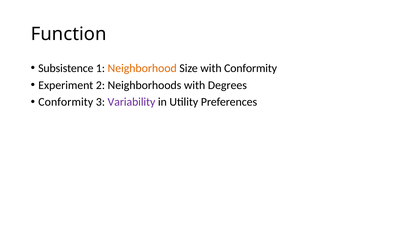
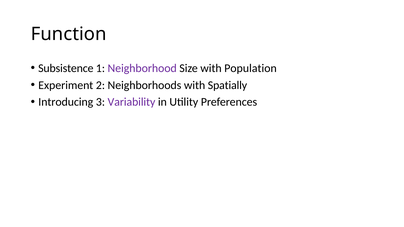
Neighborhood colour: orange -> purple (142, 68)
with Conformity: Conformity -> Population (251, 68)
Degrees: Degrees -> Spatially (227, 85)
Conformity: Conformity -> Introducing (66, 102)
